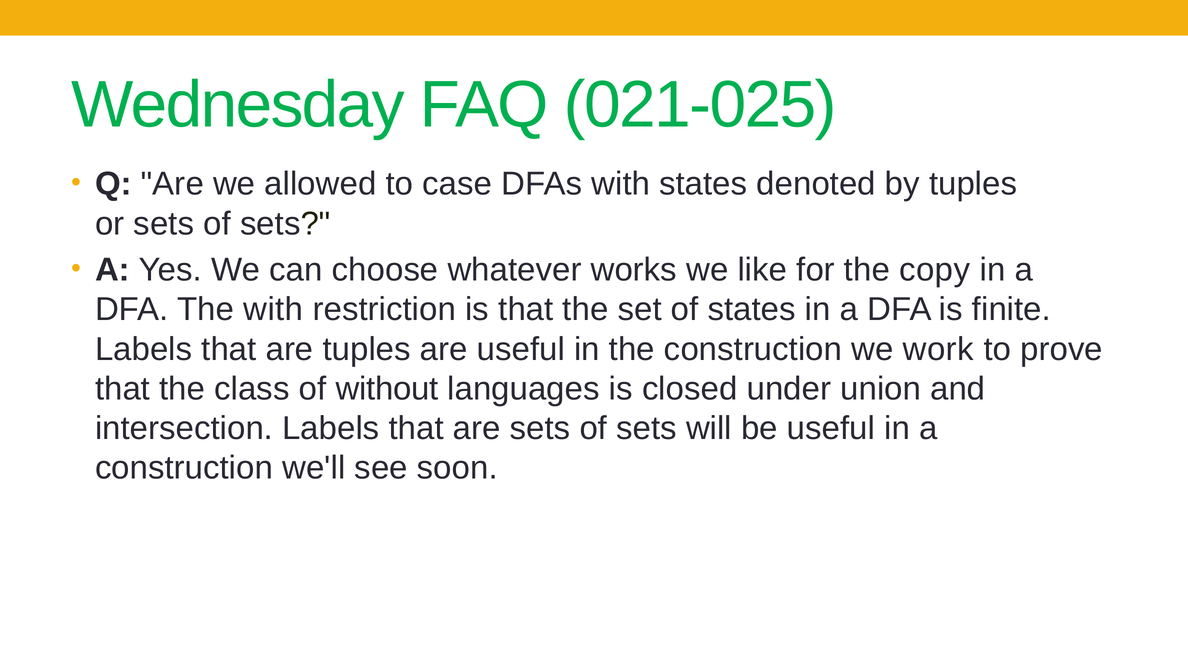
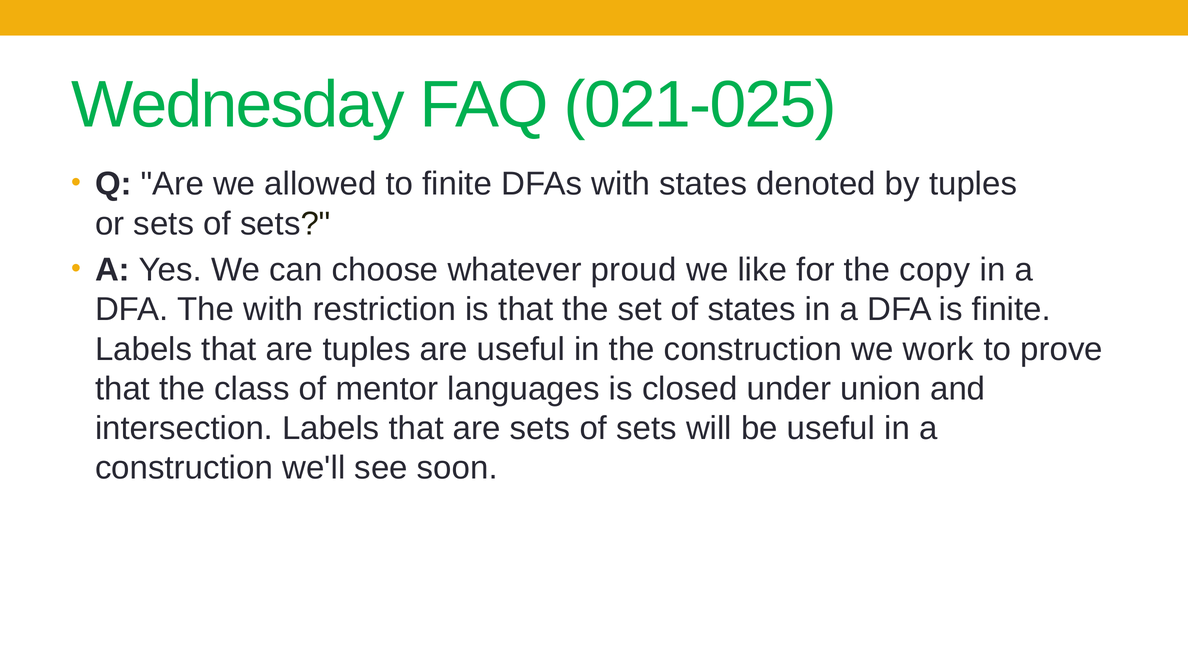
to case: case -> finite (457, 184)
works: works -> proud (634, 270)
without: without -> mentor (387, 389)
